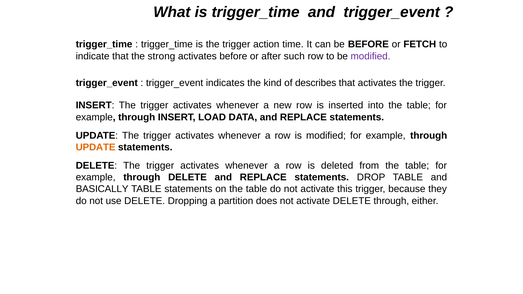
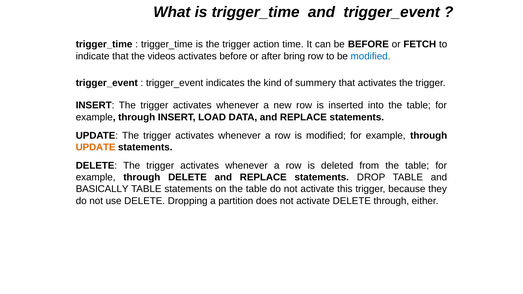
strong: strong -> videos (162, 56)
such: such -> bring (294, 56)
modified colour: purple -> blue (371, 56)
describes: describes -> summery (316, 83)
